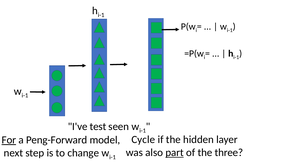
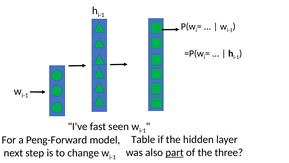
test: test -> fast (98, 126)
Cycle: Cycle -> Table (143, 139)
For underline: present -> none (9, 140)
